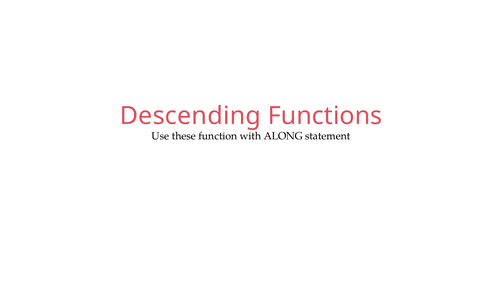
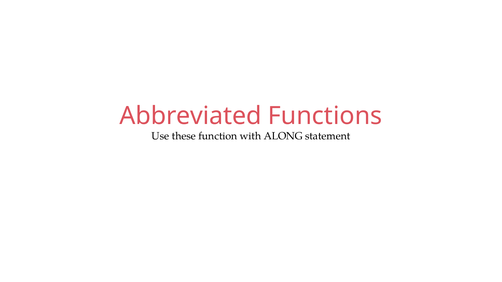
Descending: Descending -> Abbreviated (191, 116)
